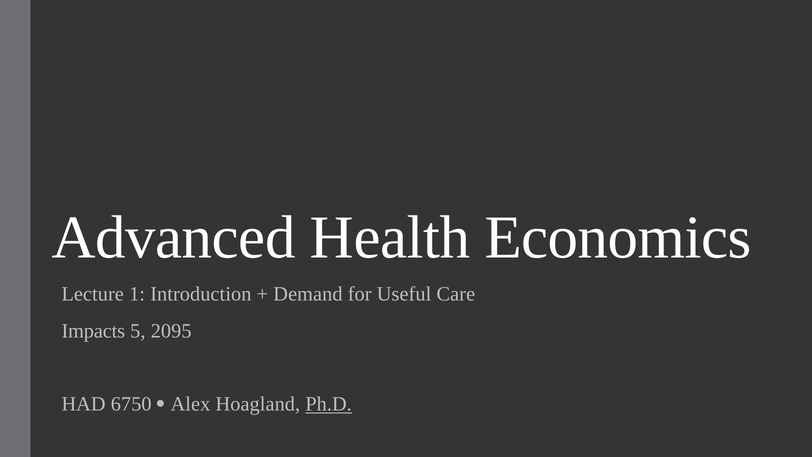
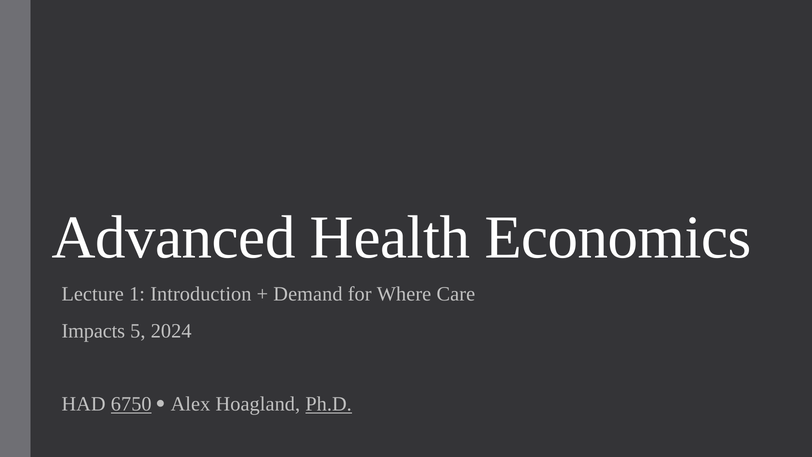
Useful: Useful -> Where (404, 294)
2095: 2095 -> 2024 (171, 331)
6750 underline: none -> present (131, 404)
